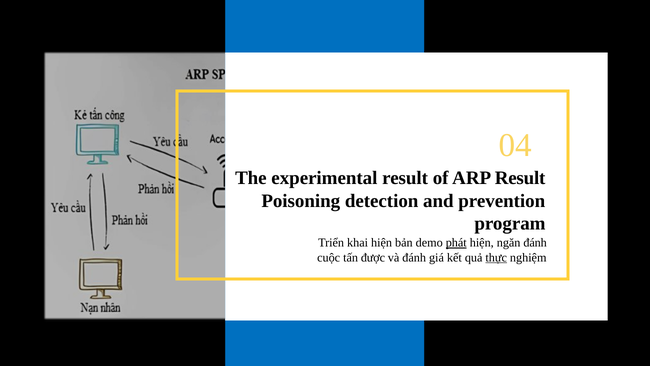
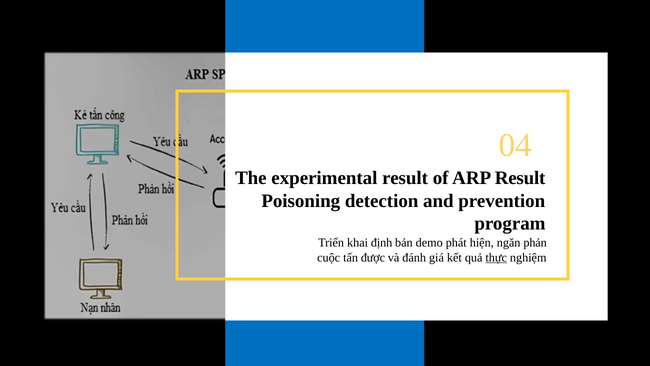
khai hiện: hiện -> định (382, 243)
phát underline: present -> none (456, 243)
ngăn đánh: đánh -> phản (535, 243)
